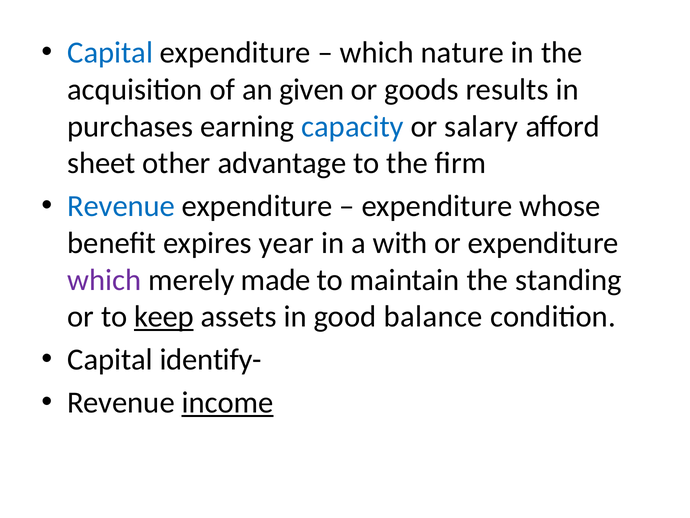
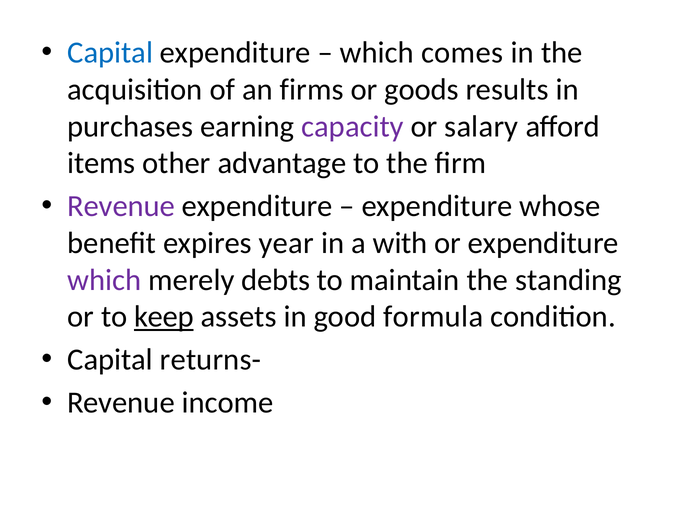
nature: nature -> comes (462, 53)
given: given -> firms (312, 90)
capacity colour: blue -> purple (353, 126)
sheet: sheet -> items (101, 163)
Revenue colour: blue -> purple (121, 206)
made: made -> debts (276, 280)
balance: balance -> formula (433, 317)
identify-: identify- -> returns- (211, 359)
income underline: present -> none (228, 402)
